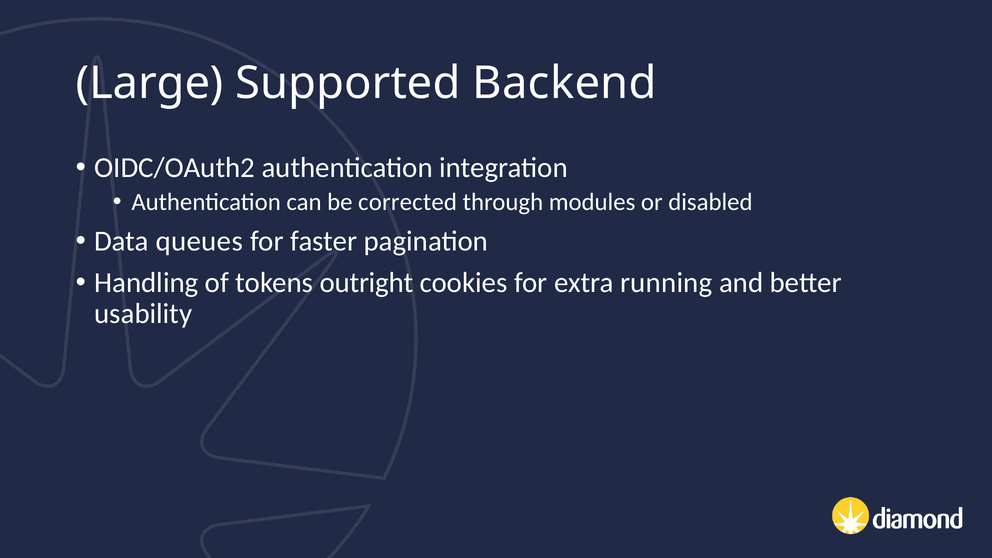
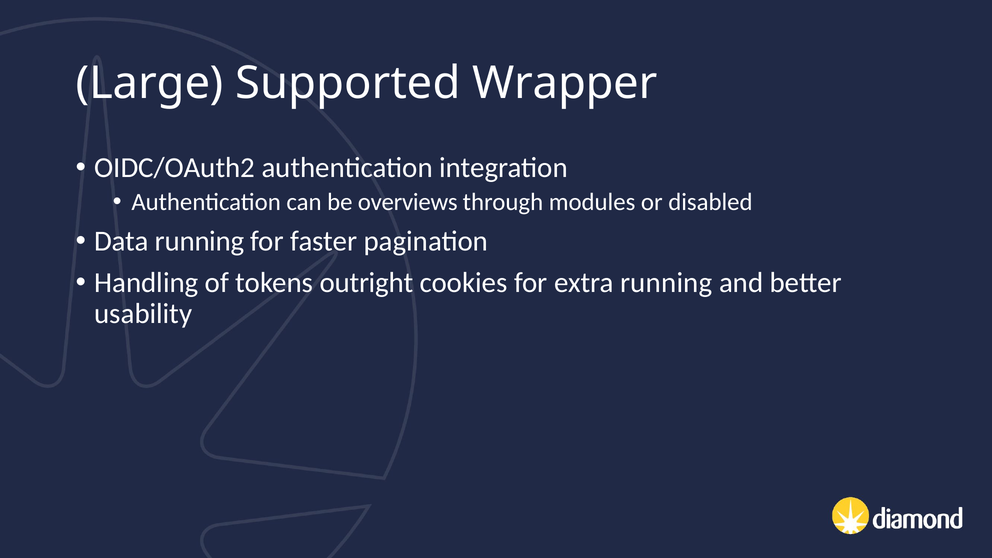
Backend: Backend -> Wrapper (565, 83)
corrected: corrected -> overviews (408, 202)
Data queues: queues -> running (200, 241)
